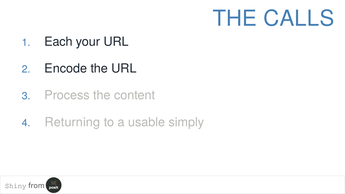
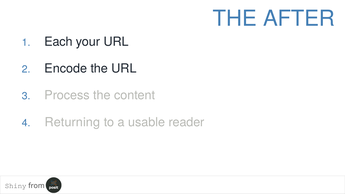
CALLS: CALLS -> AFTER (299, 19)
simply: simply -> reader (186, 122)
